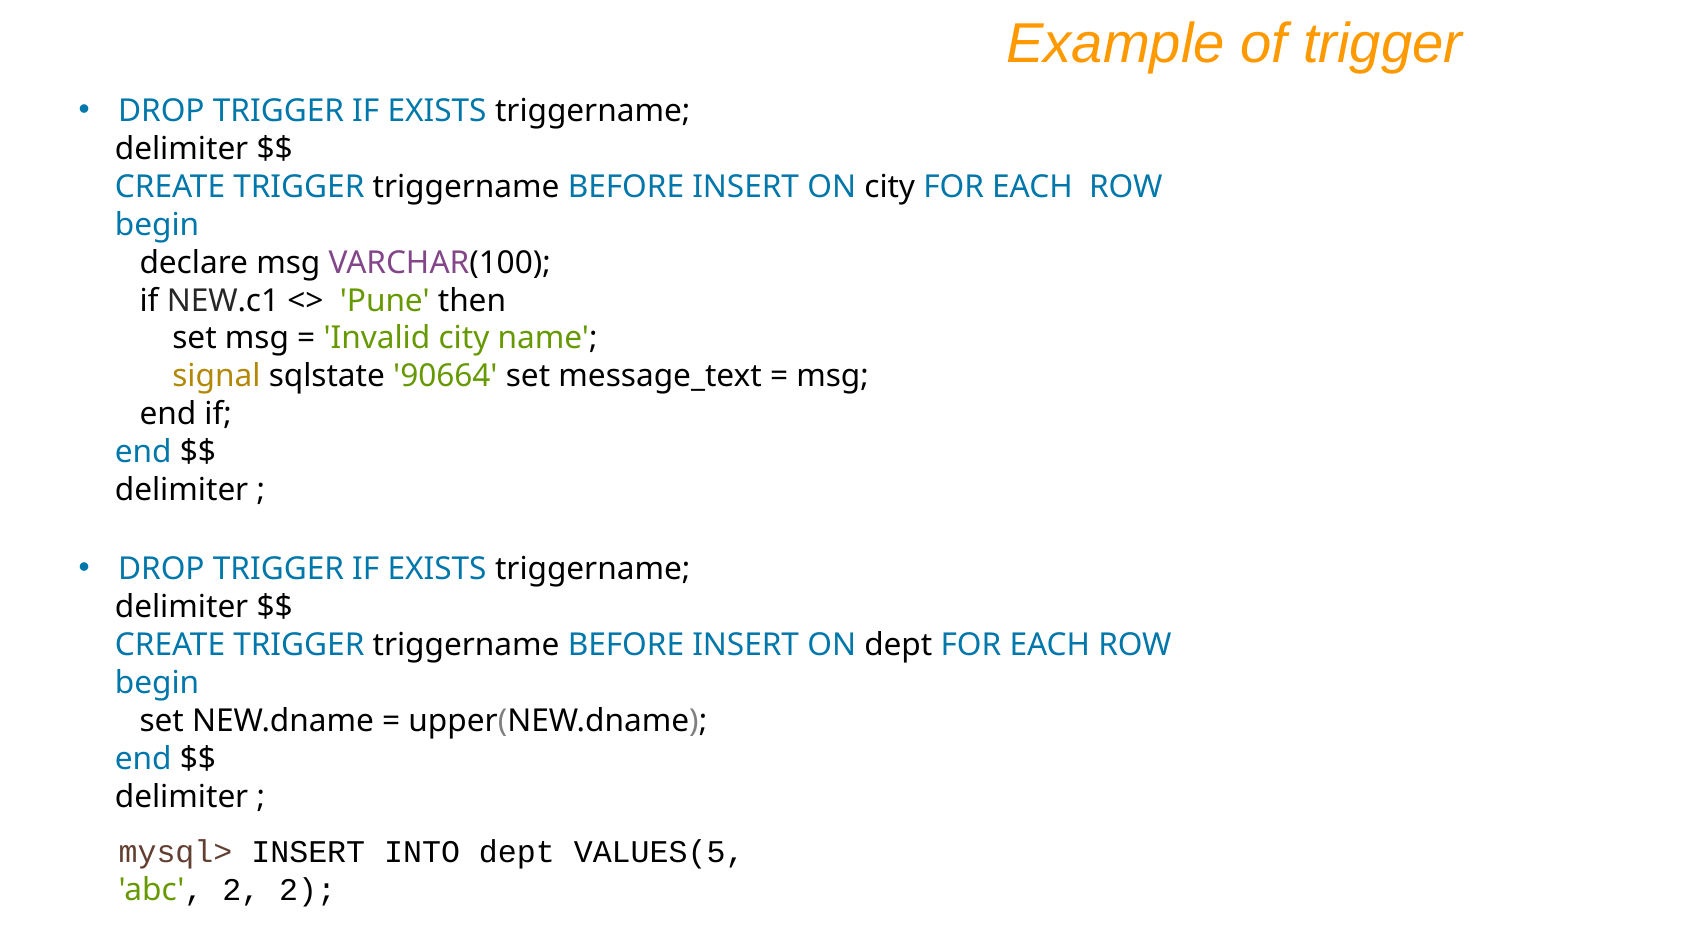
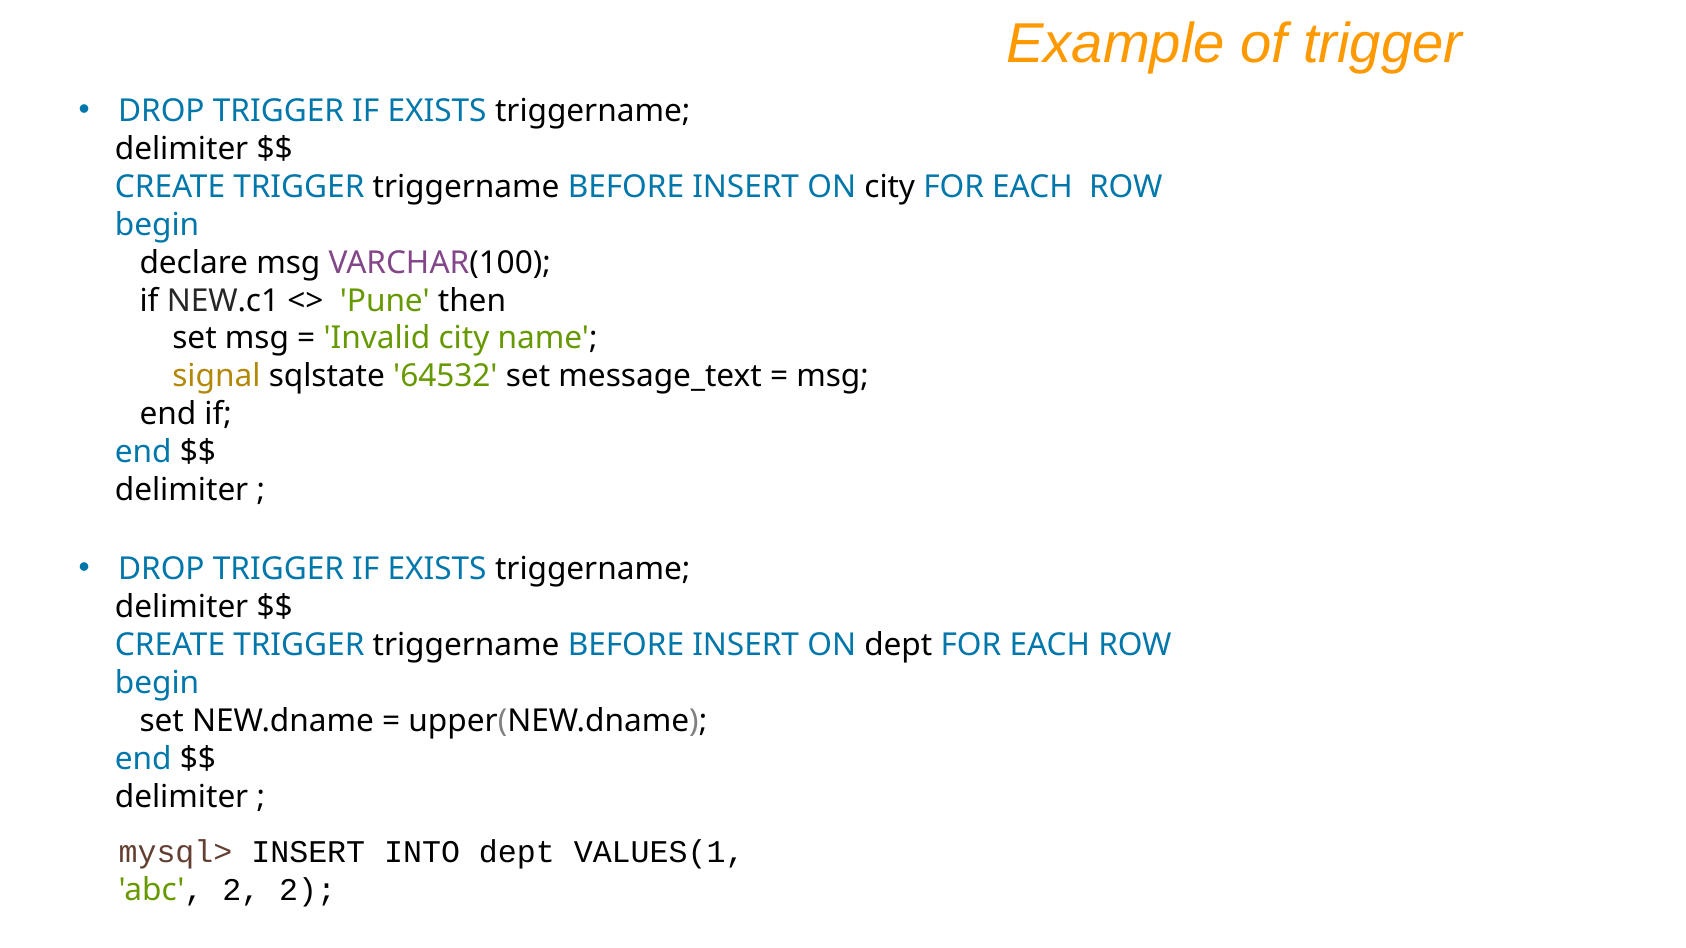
90664: 90664 -> 64532 (445, 377)
VALUES(5: VALUES(5 -> VALUES(1 (659, 852)
